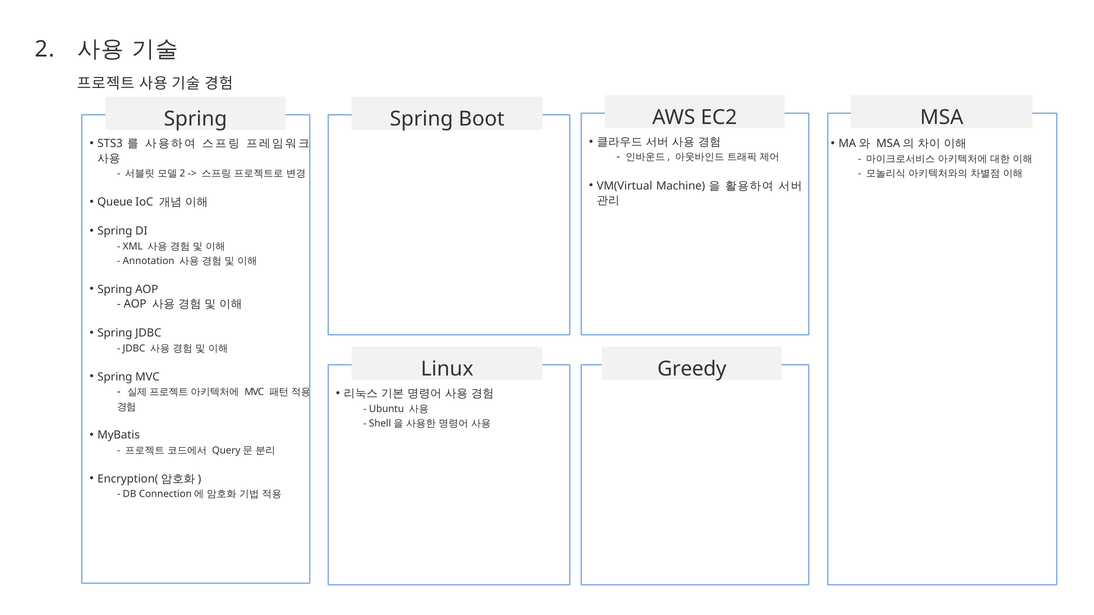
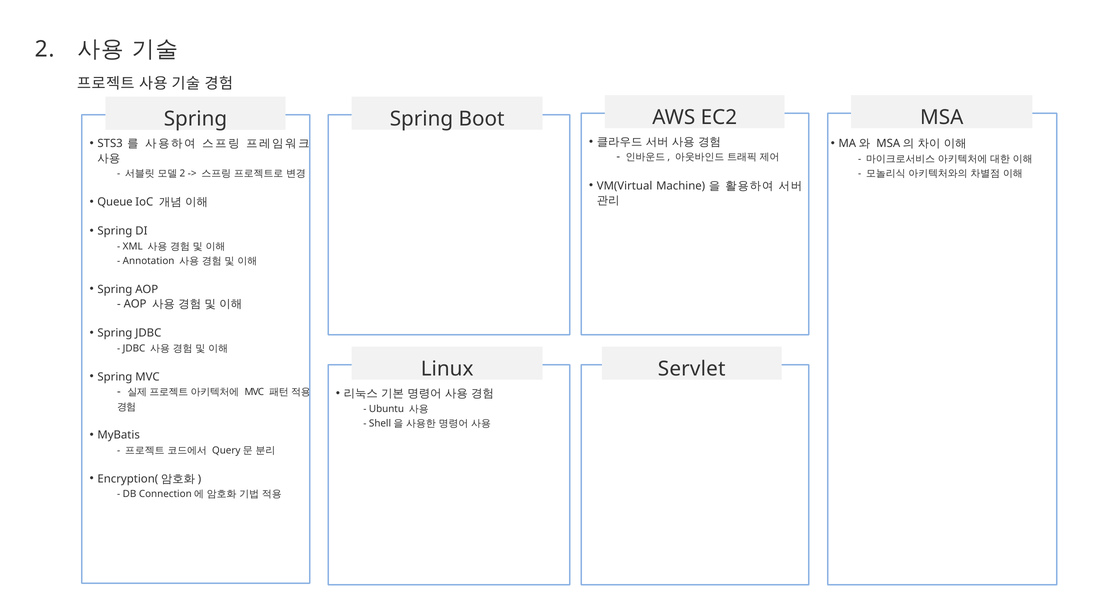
Greedy: Greedy -> Servlet (692, 369)
